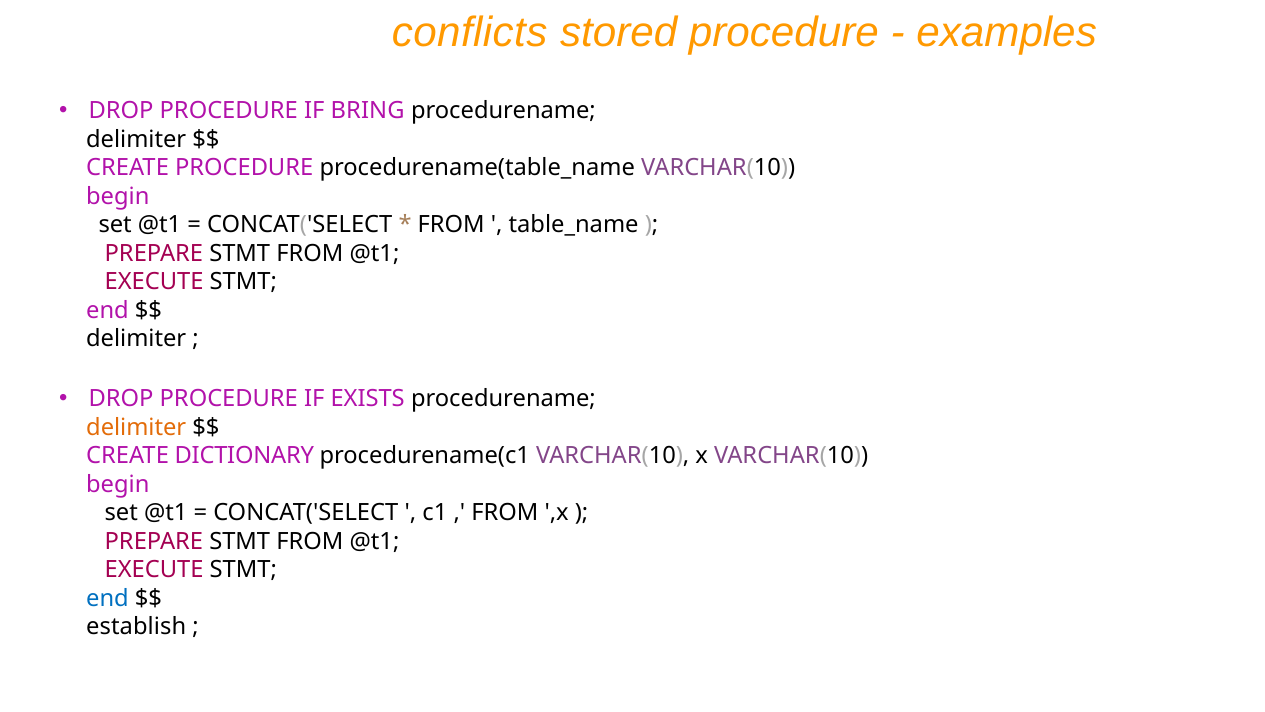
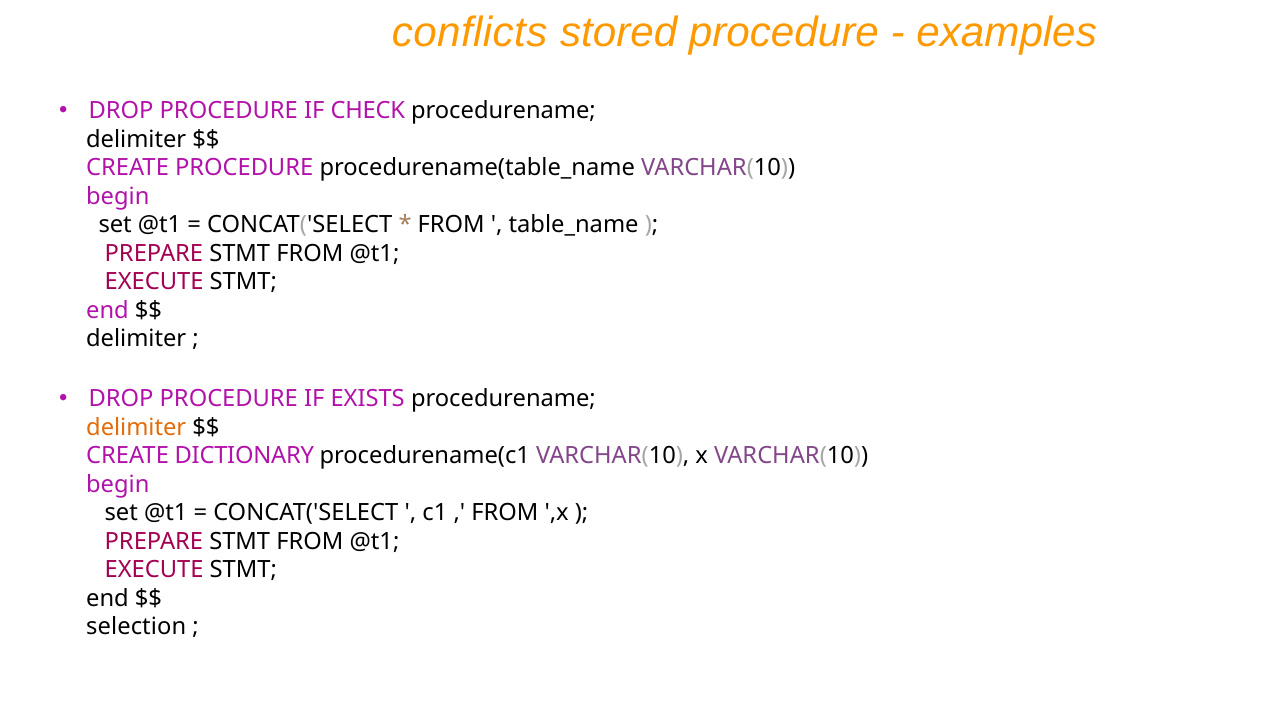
BRING: BRING -> CHECK (368, 111)
end colour: blue -> black (107, 598)
establish: establish -> selection (136, 626)
